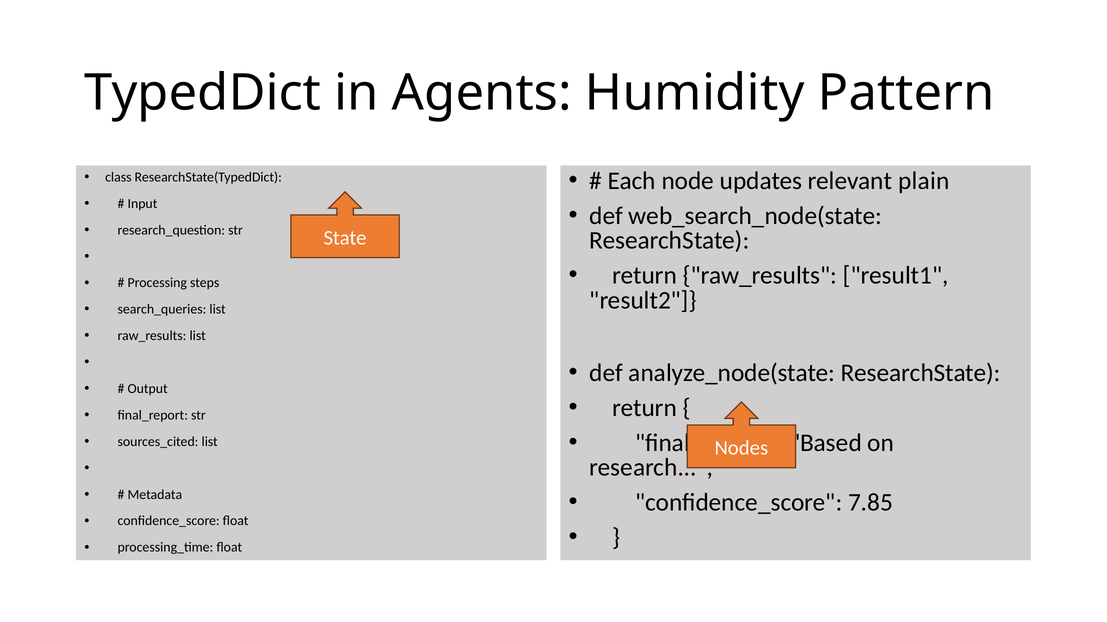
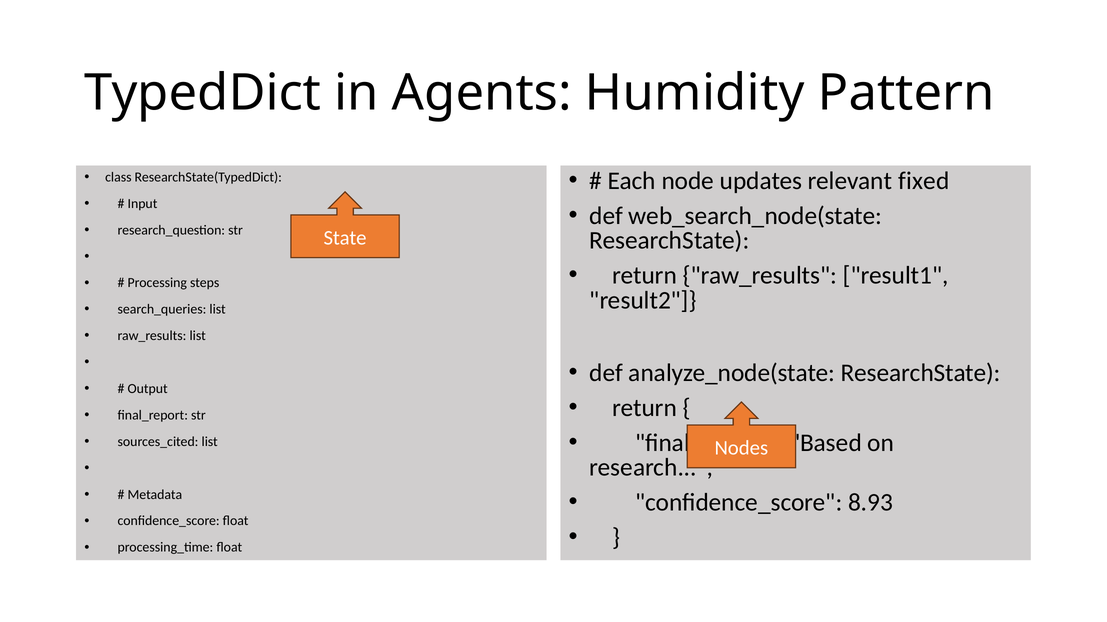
plain: plain -> fixed (924, 181)
7.85: 7.85 -> 8.93 (870, 503)
